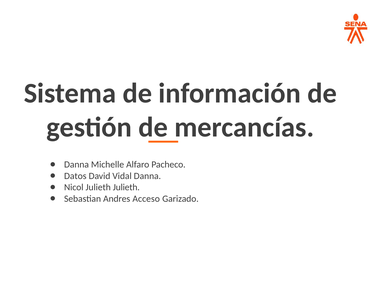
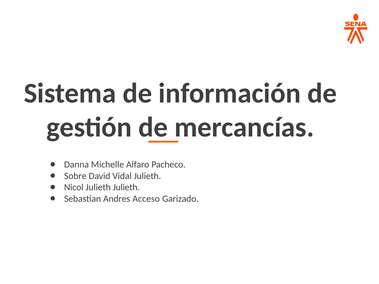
Datos: Datos -> Sobre (75, 176)
Vidal Danna: Danna -> Julieth (147, 176)
